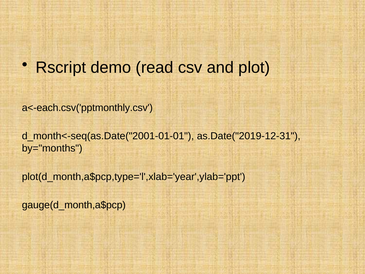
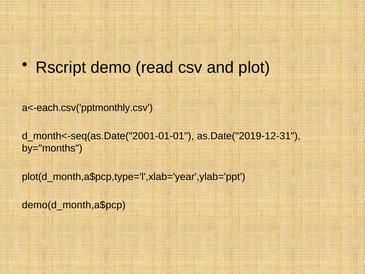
gauge(d_month,a$pcp: gauge(d_month,a$pcp -> demo(d_month,a$pcp (74, 205)
